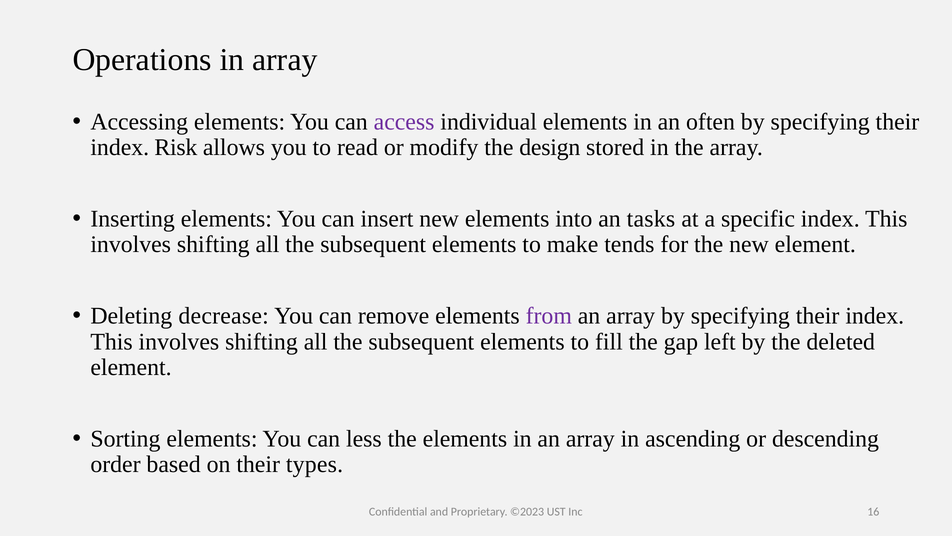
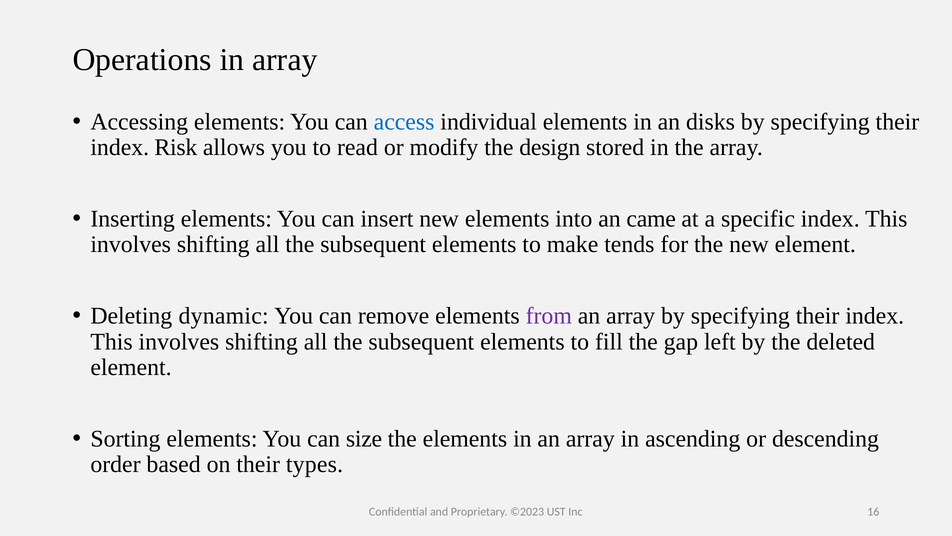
access colour: purple -> blue (404, 122)
often: often -> disks (711, 122)
tasks: tasks -> came (651, 219)
decrease: decrease -> dynamic (224, 316)
less: less -> size (364, 438)
